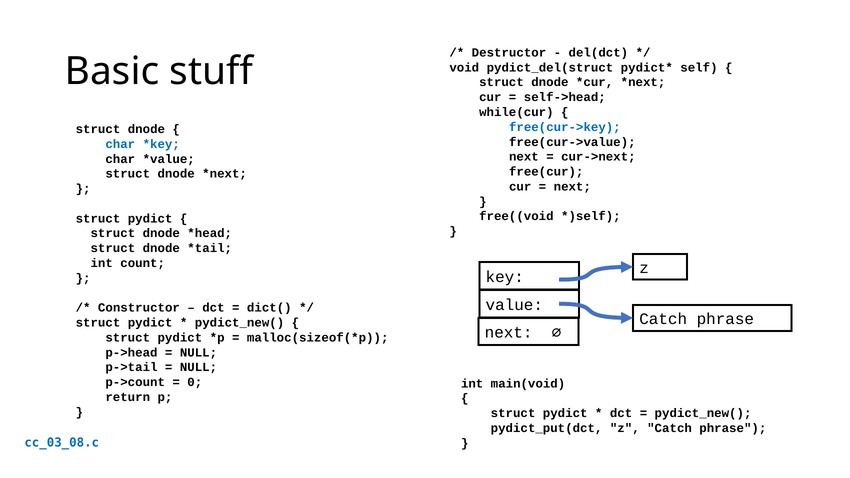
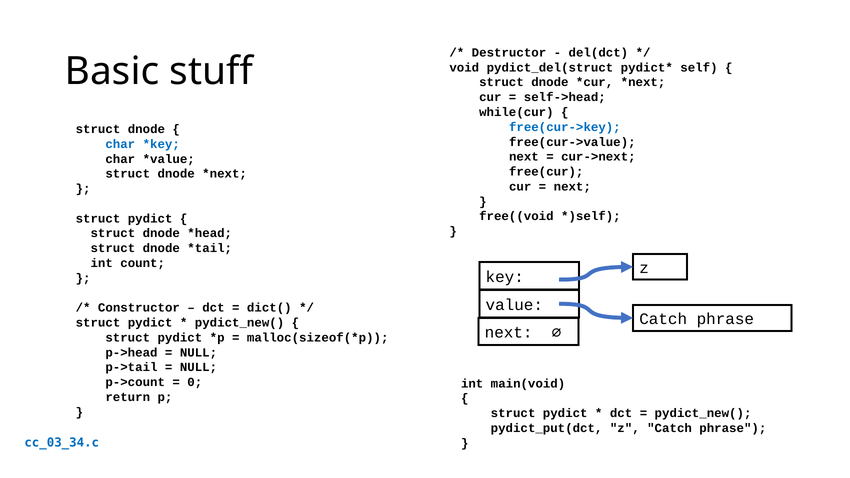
cc_03_08.c: cc_03_08.c -> cc_03_34.c (62, 443)
